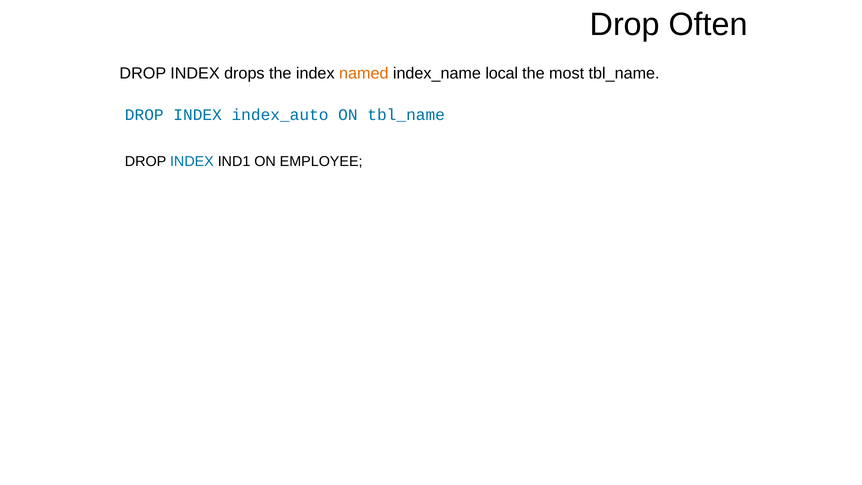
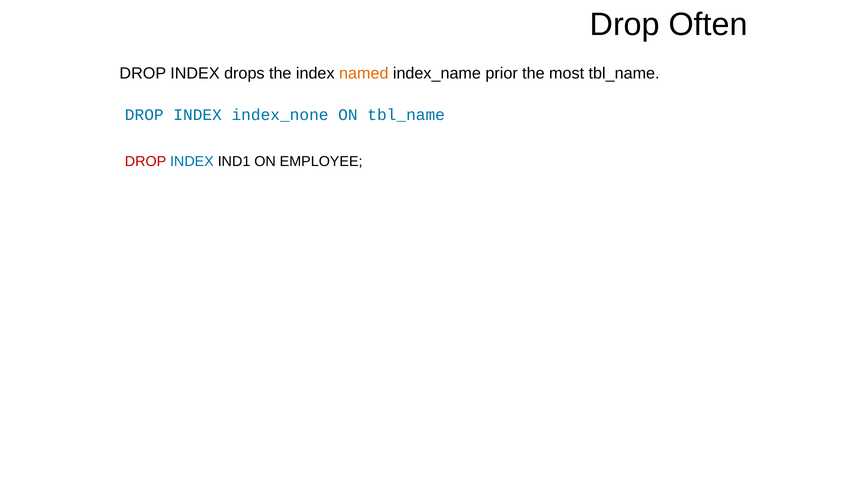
local: local -> prior (502, 73)
index_auto: index_auto -> index_none (280, 115)
DROP colour: black -> red (146, 161)
